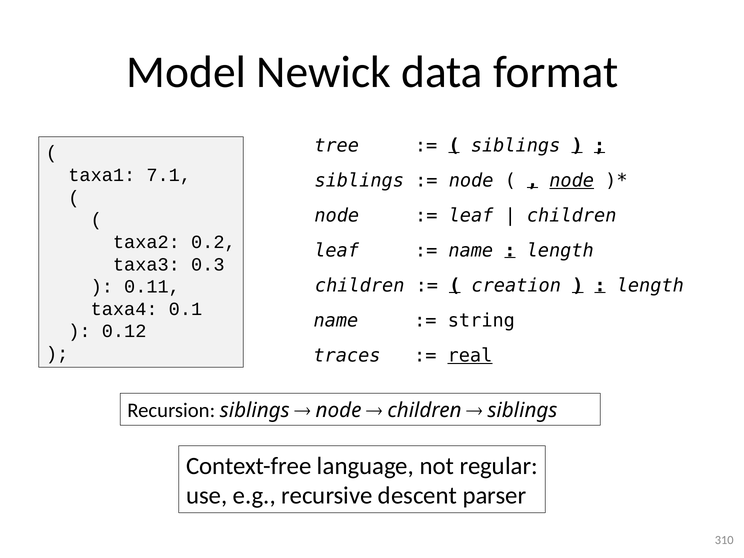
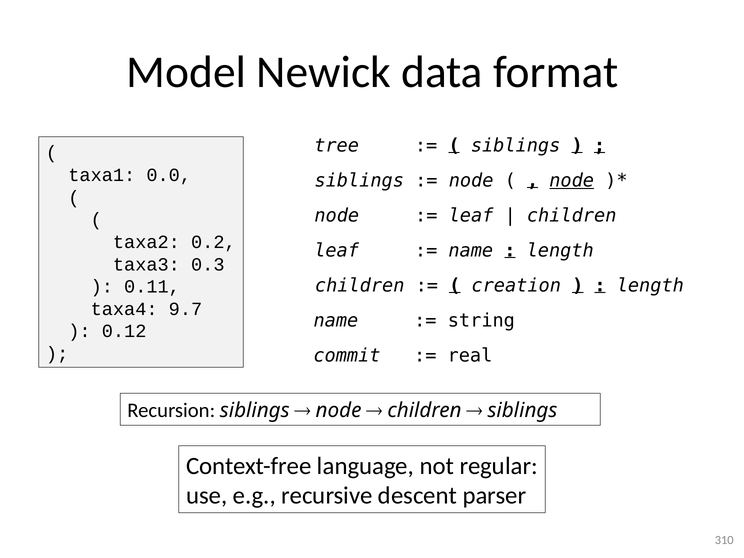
7.1: 7.1 -> 0.0 (169, 175)
0.1: 0.1 -> 9.7 (185, 309)
traces: traces -> commit (347, 356)
real underline: present -> none (470, 356)
